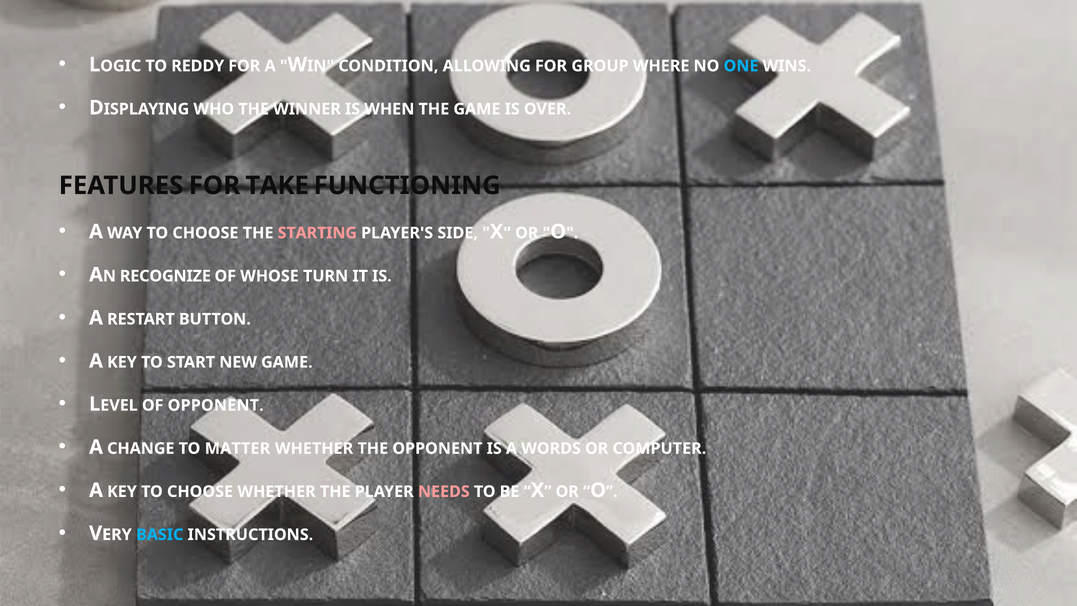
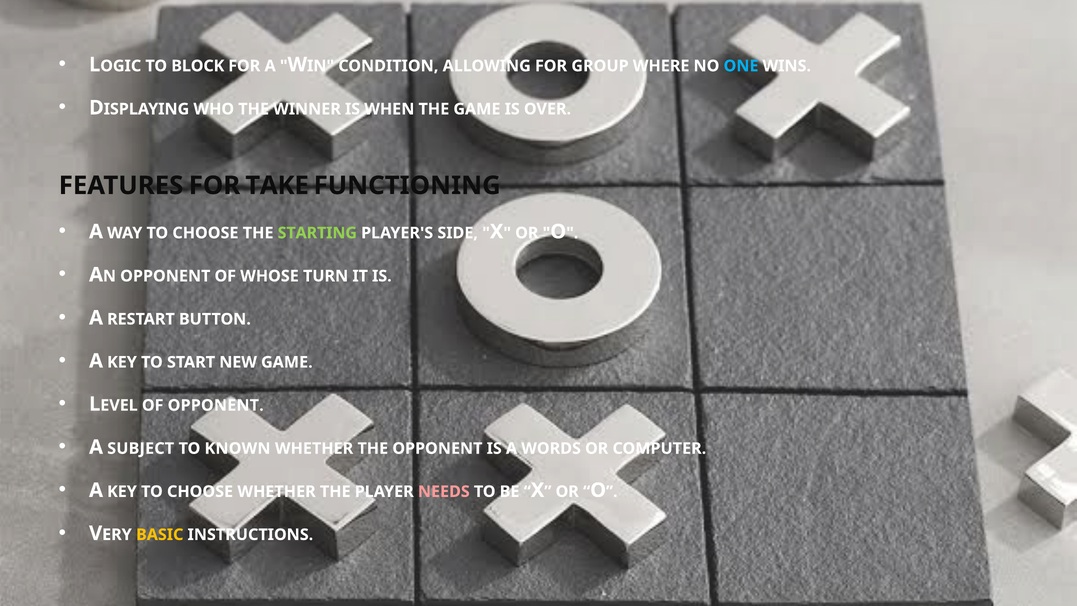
REDDY: REDDY -> BLOCK (198, 66)
STARTING colour: pink -> light green (317, 233)
AN RECOGNIZE: RECOGNIZE -> OPPONENT (165, 276)
CHANGE: CHANGE -> SUBJECT (141, 448)
MATTER: MATTER -> KNOWN (238, 448)
BASIC colour: light blue -> yellow (160, 535)
